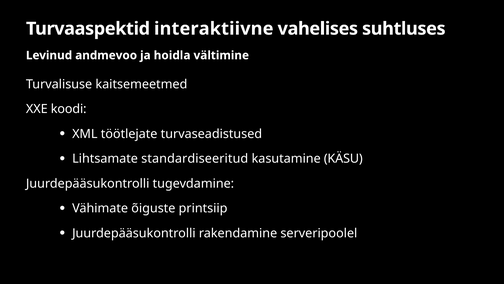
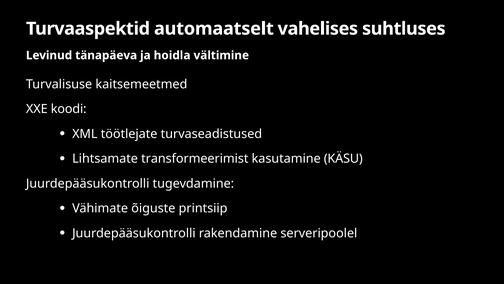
interaktiivne: interaktiivne -> automaatselt (214, 29)
andmevoo: andmevoo -> tänapäeva (106, 55)
standardiseeritud: standardiseeritud -> transformeerimist (195, 158)
